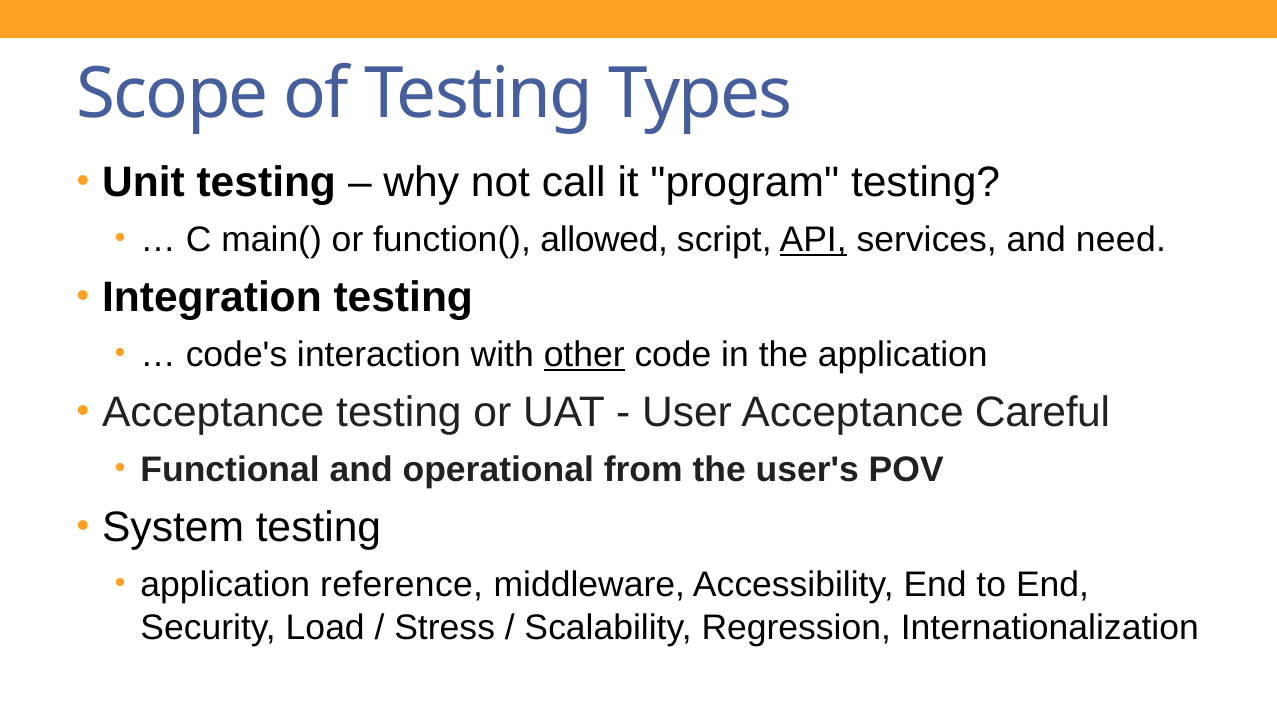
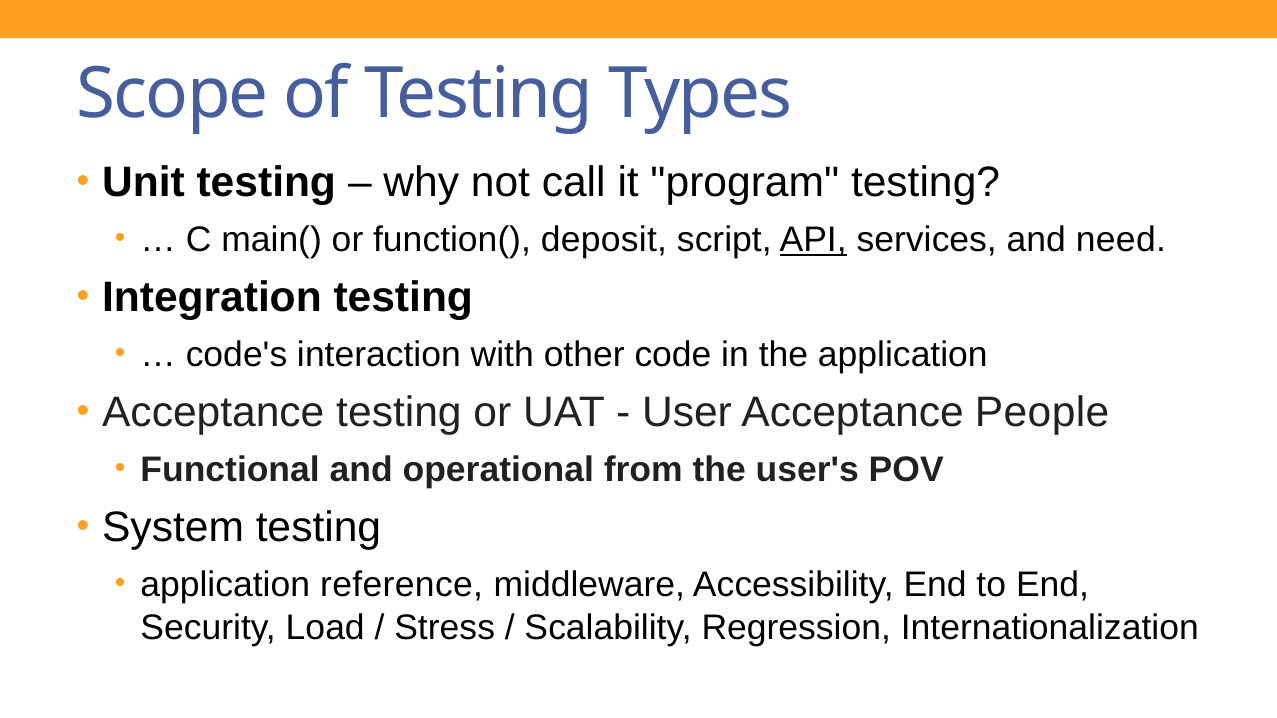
allowed: allowed -> deposit (604, 240)
other underline: present -> none (584, 355)
Careful: Careful -> People (1042, 413)
